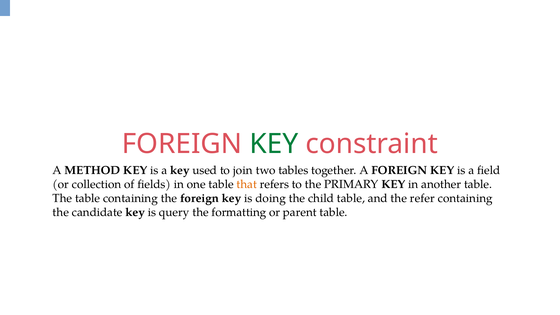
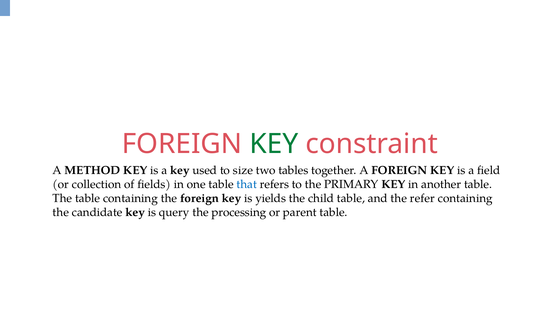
join: join -> size (243, 170)
that colour: orange -> blue (247, 184)
doing: doing -> yields (271, 198)
formatting: formatting -> processing (239, 212)
